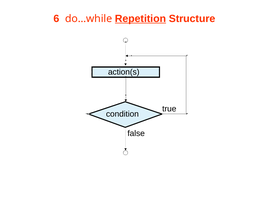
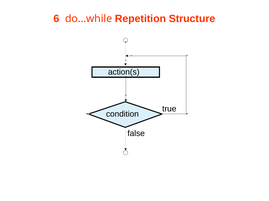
Repetition underline: present -> none (141, 19)
